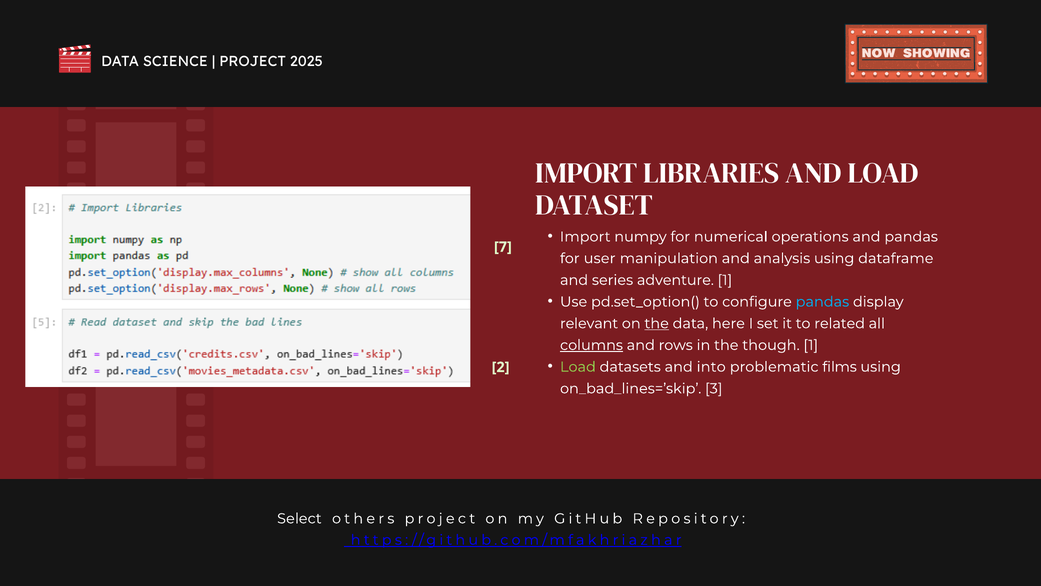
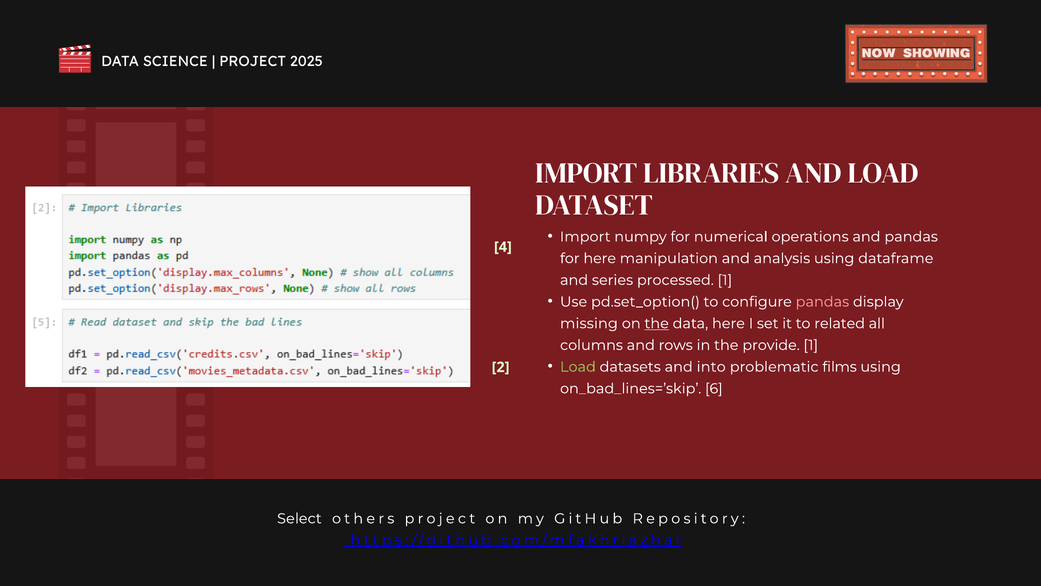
7: 7 -> 4 (503, 247)
for user: user -> here (600, 258)
adventure: adventure -> processed (675, 280)
pandas colour: light blue -> pink (822, 302)
relevant: relevant -> missing (589, 323)
columns underline: present -> none (591, 345)
though: though -> provide (771, 345)
3: 3 -> 6 (714, 388)
